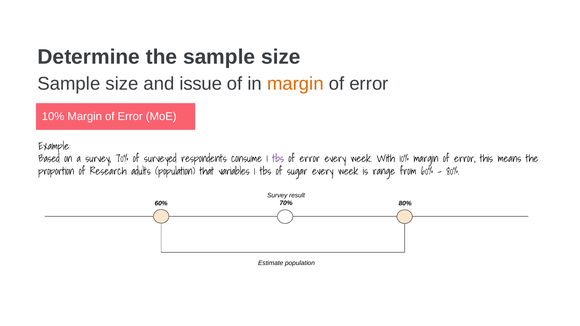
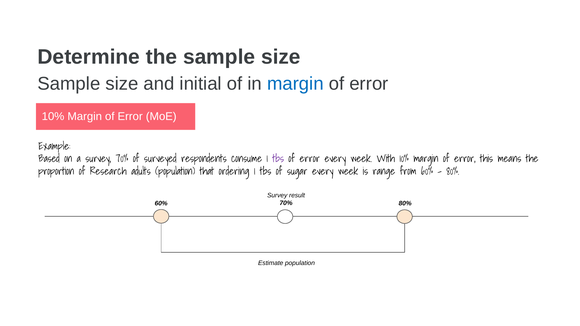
issue: issue -> initial (201, 84)
margin colour: orange -> blue (295, 84)
variables: variables -> ordering (234, 172)
